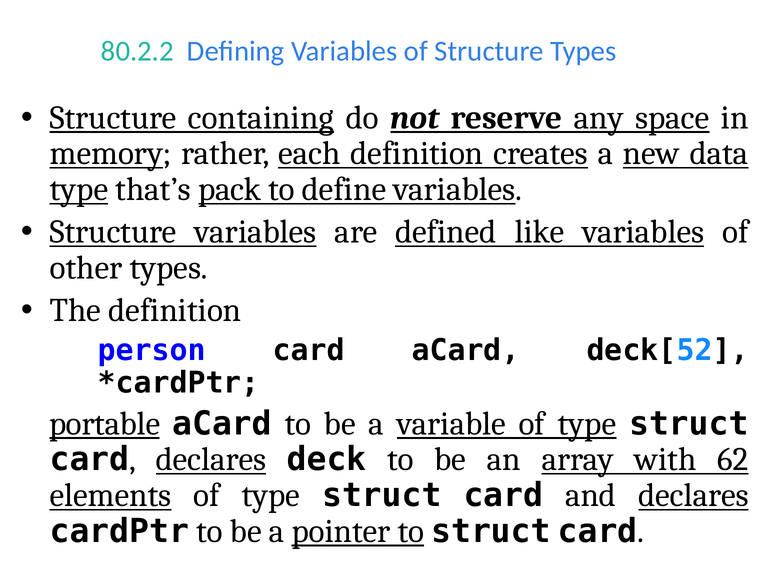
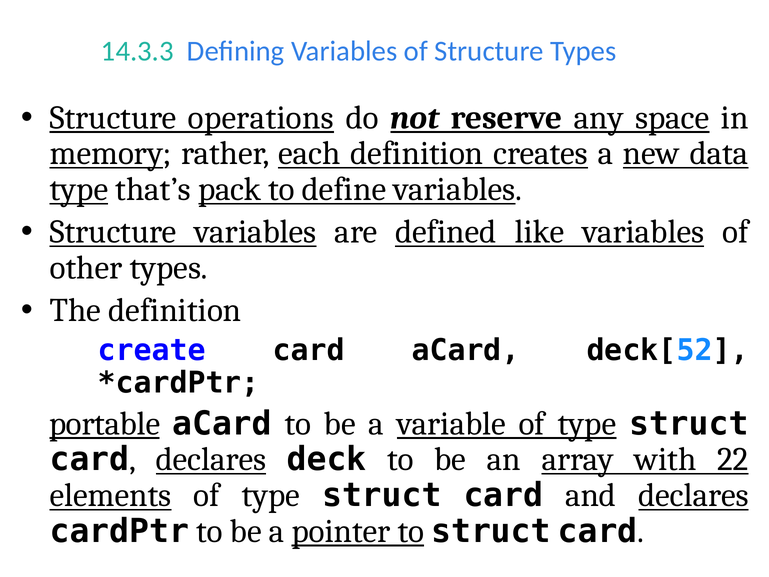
80.2.2: 80.2.2 -> 14.3.3 (137, 51)
containing: containing -> operations (261, 118)
person: person -> create (152, 350)
62: 62 -> 22 (733, 459)
